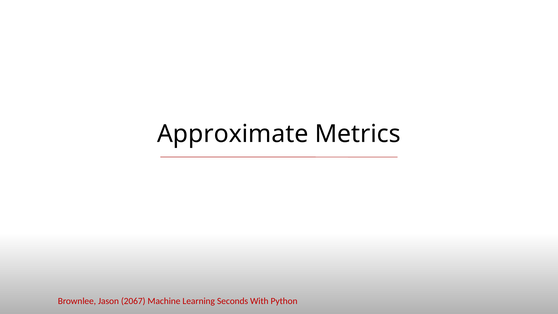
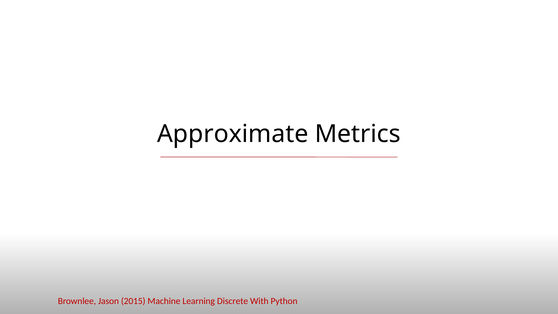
2067: 2067 -> 2015 (133, 301)
Seconds: Seconds -> Discrete (233, 301)
